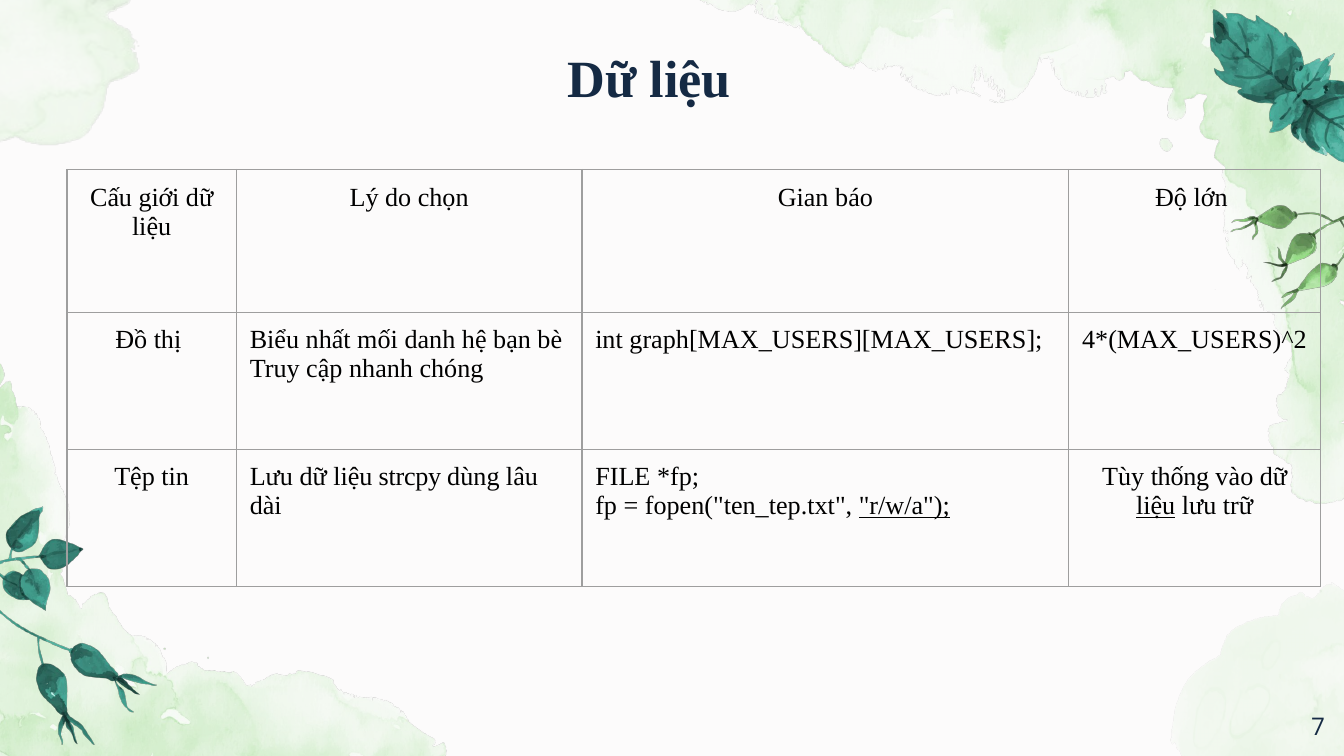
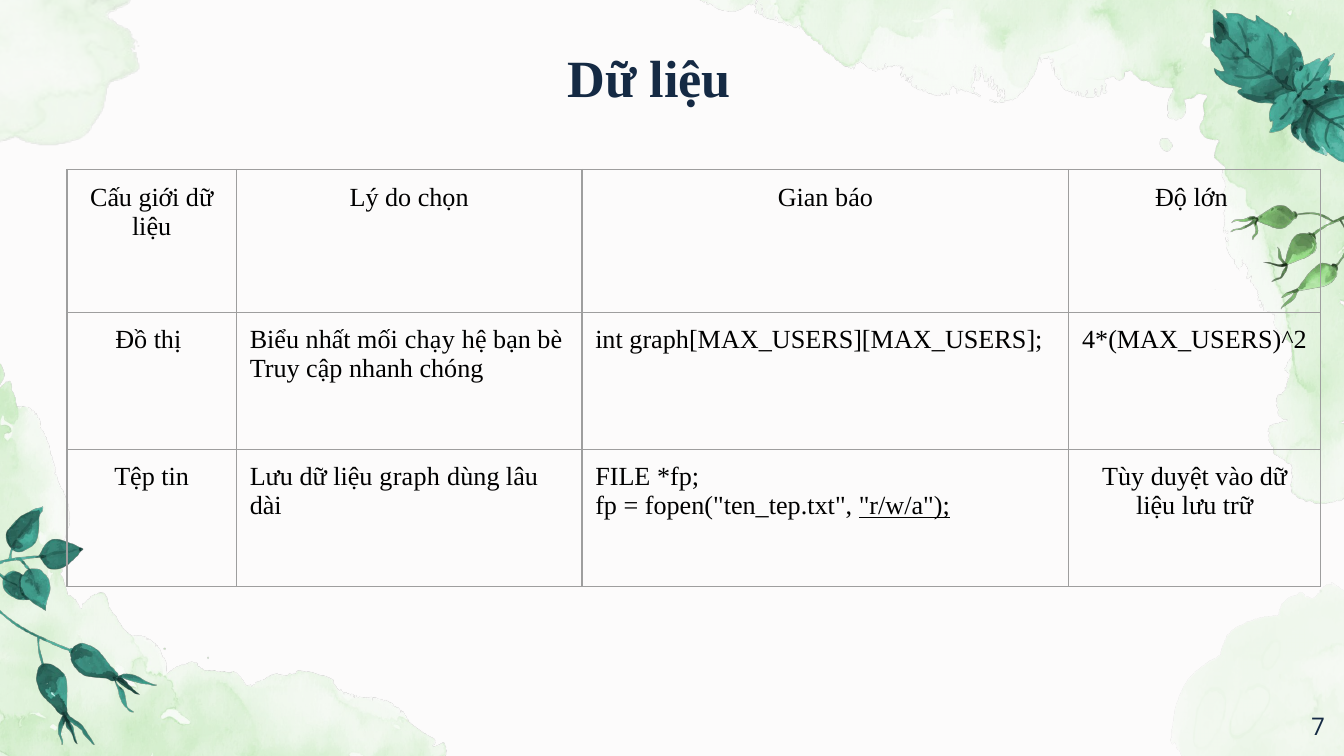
danh: danh -> chạy (430, 340)
strcpy: strcpy -> graph (410, 477)
thống: thống -> duyệt (1180, 477)
liệu underline: present -> none (1156, 506)
